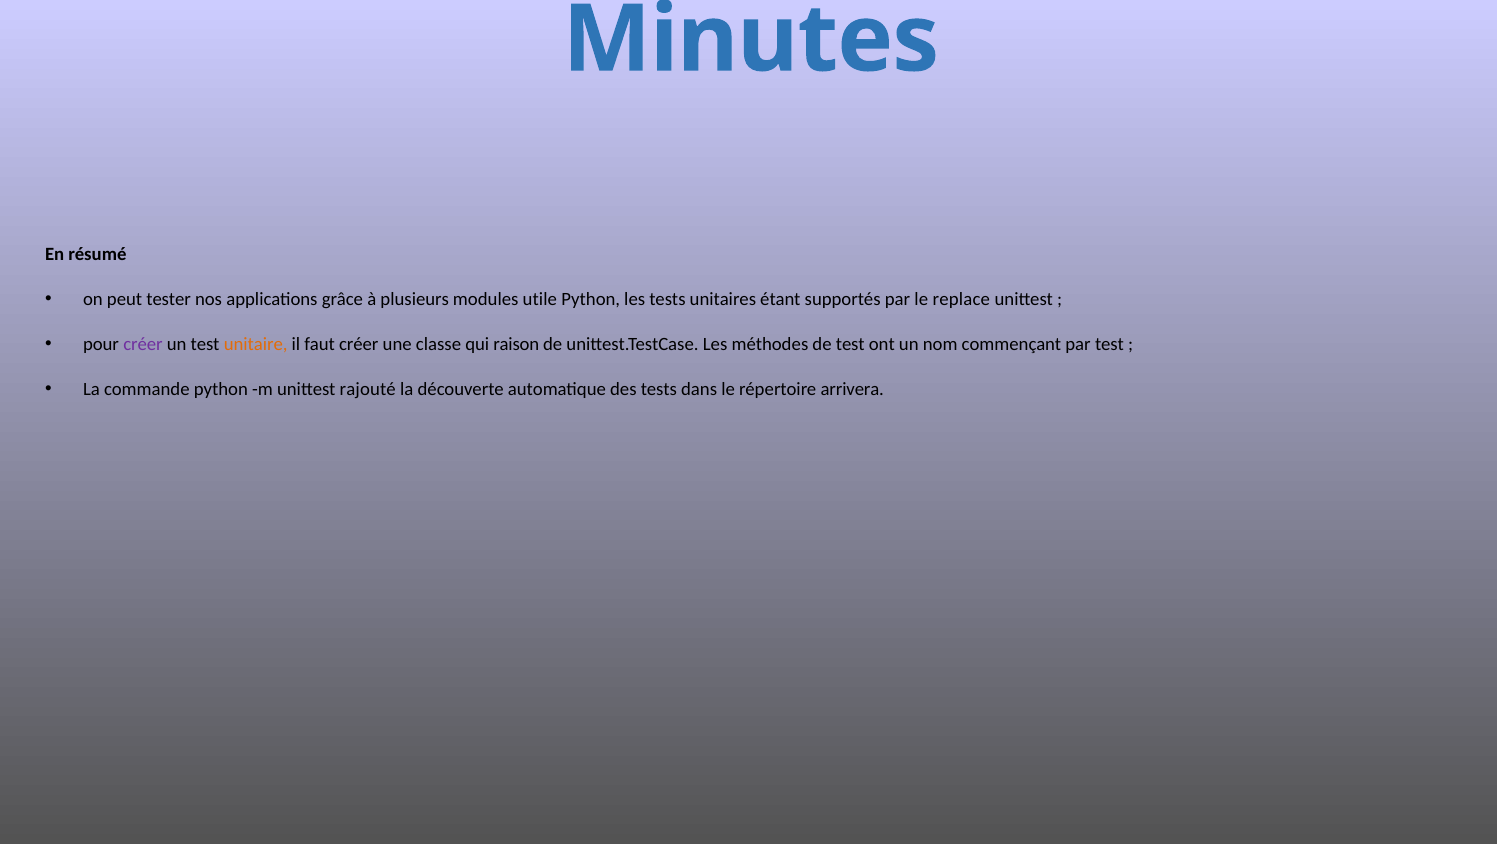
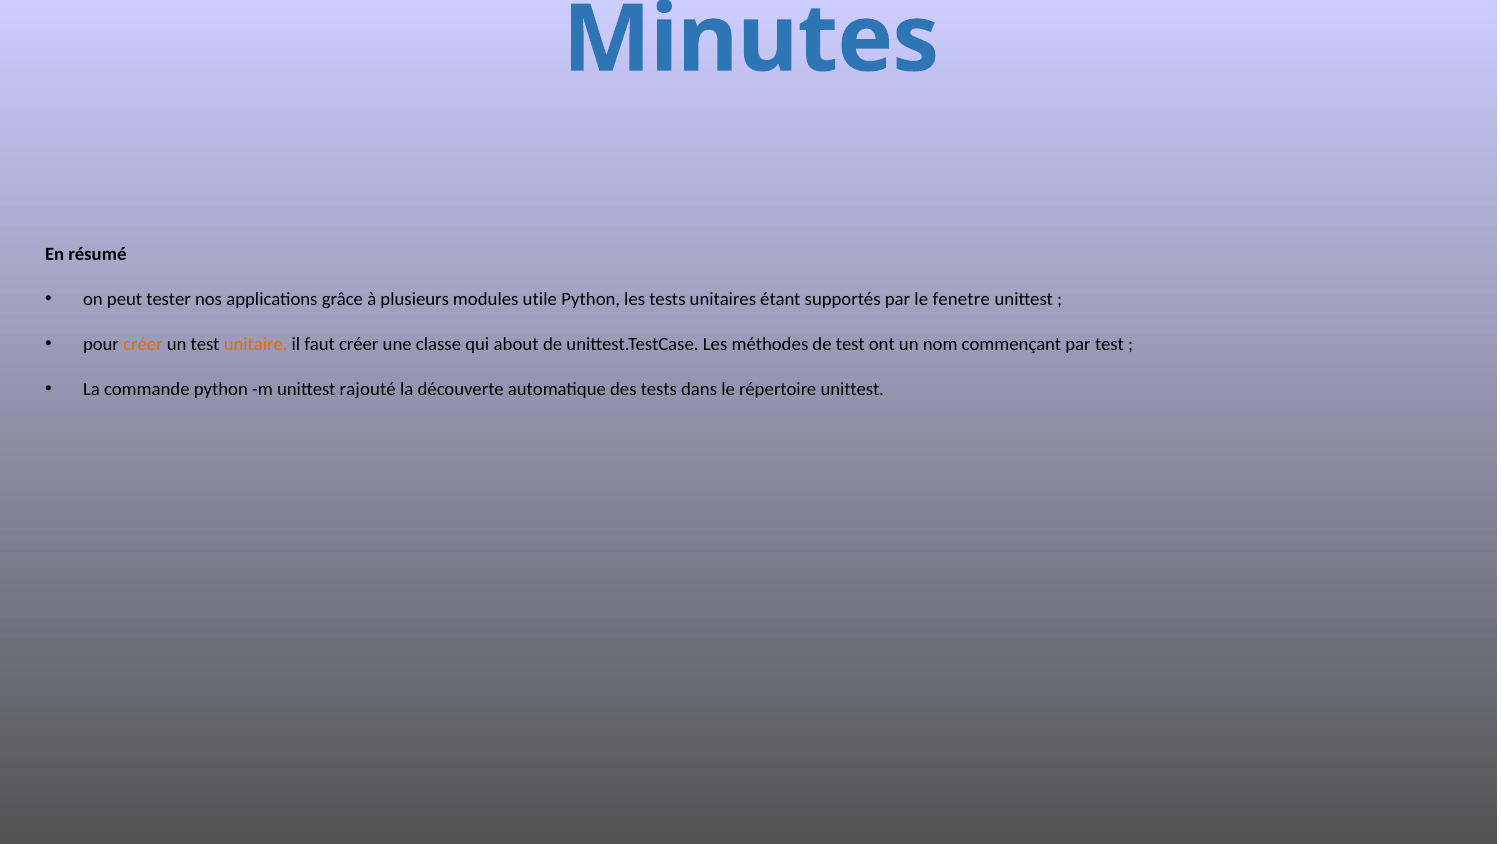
replace: replace -> fenetre (961, 299)
créer colour: purple -> orange (143, 344)
raison: raison -> about (516, 344)
répertoire arrivera: arrivera -> unittest (852, 389)
